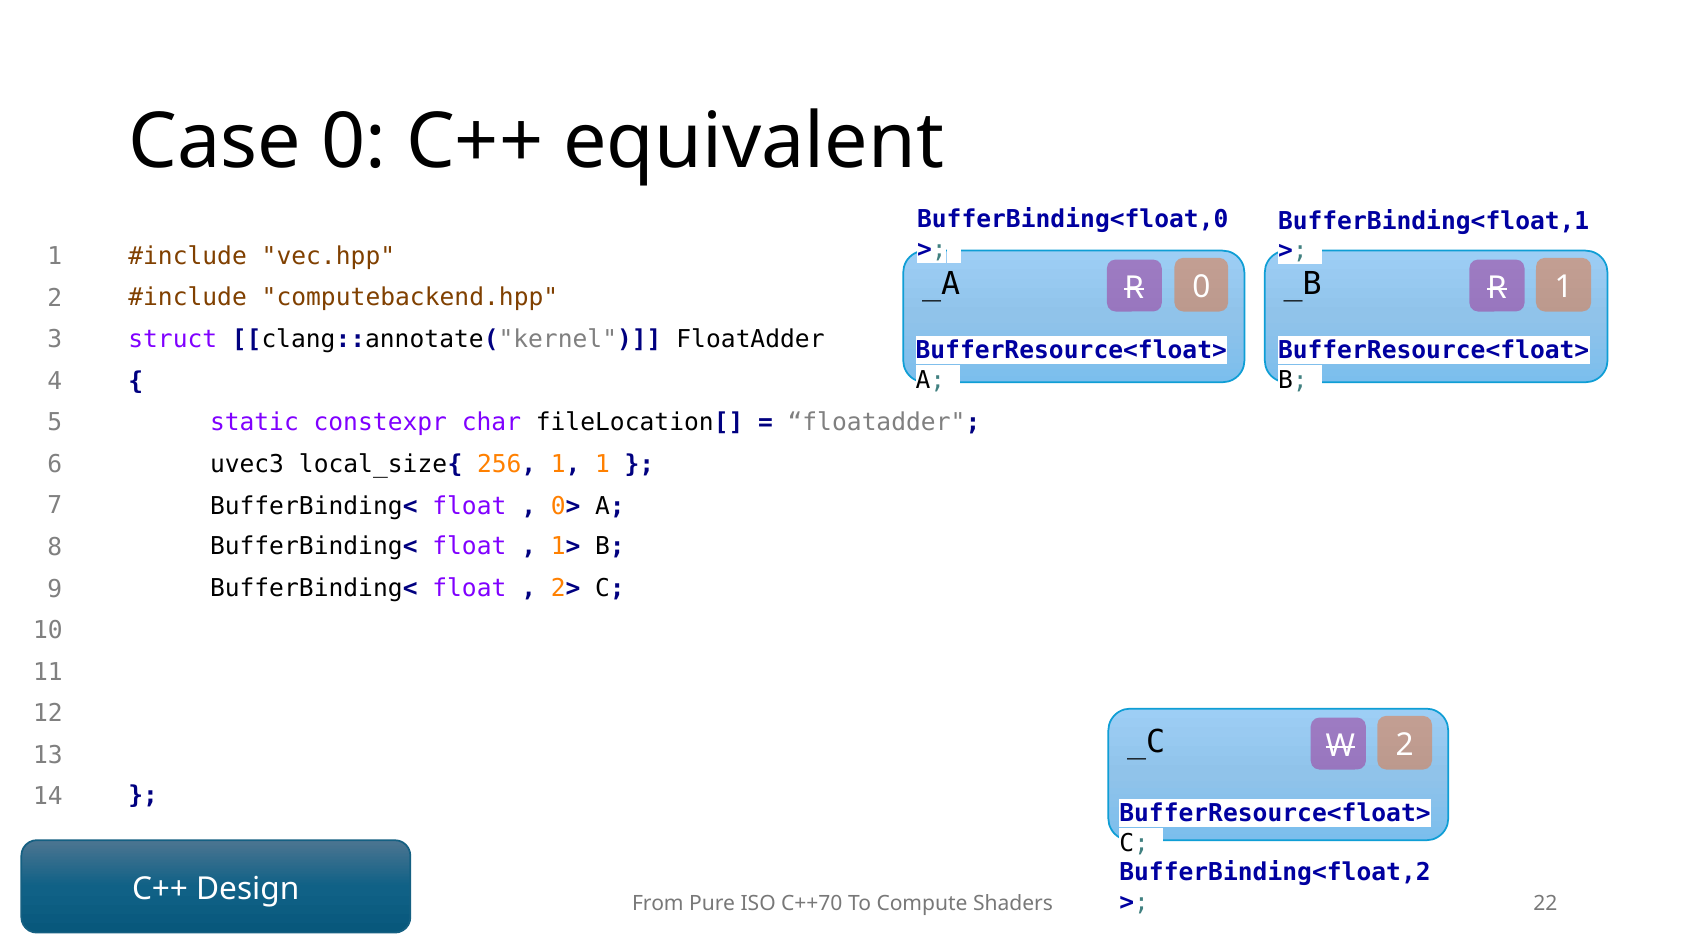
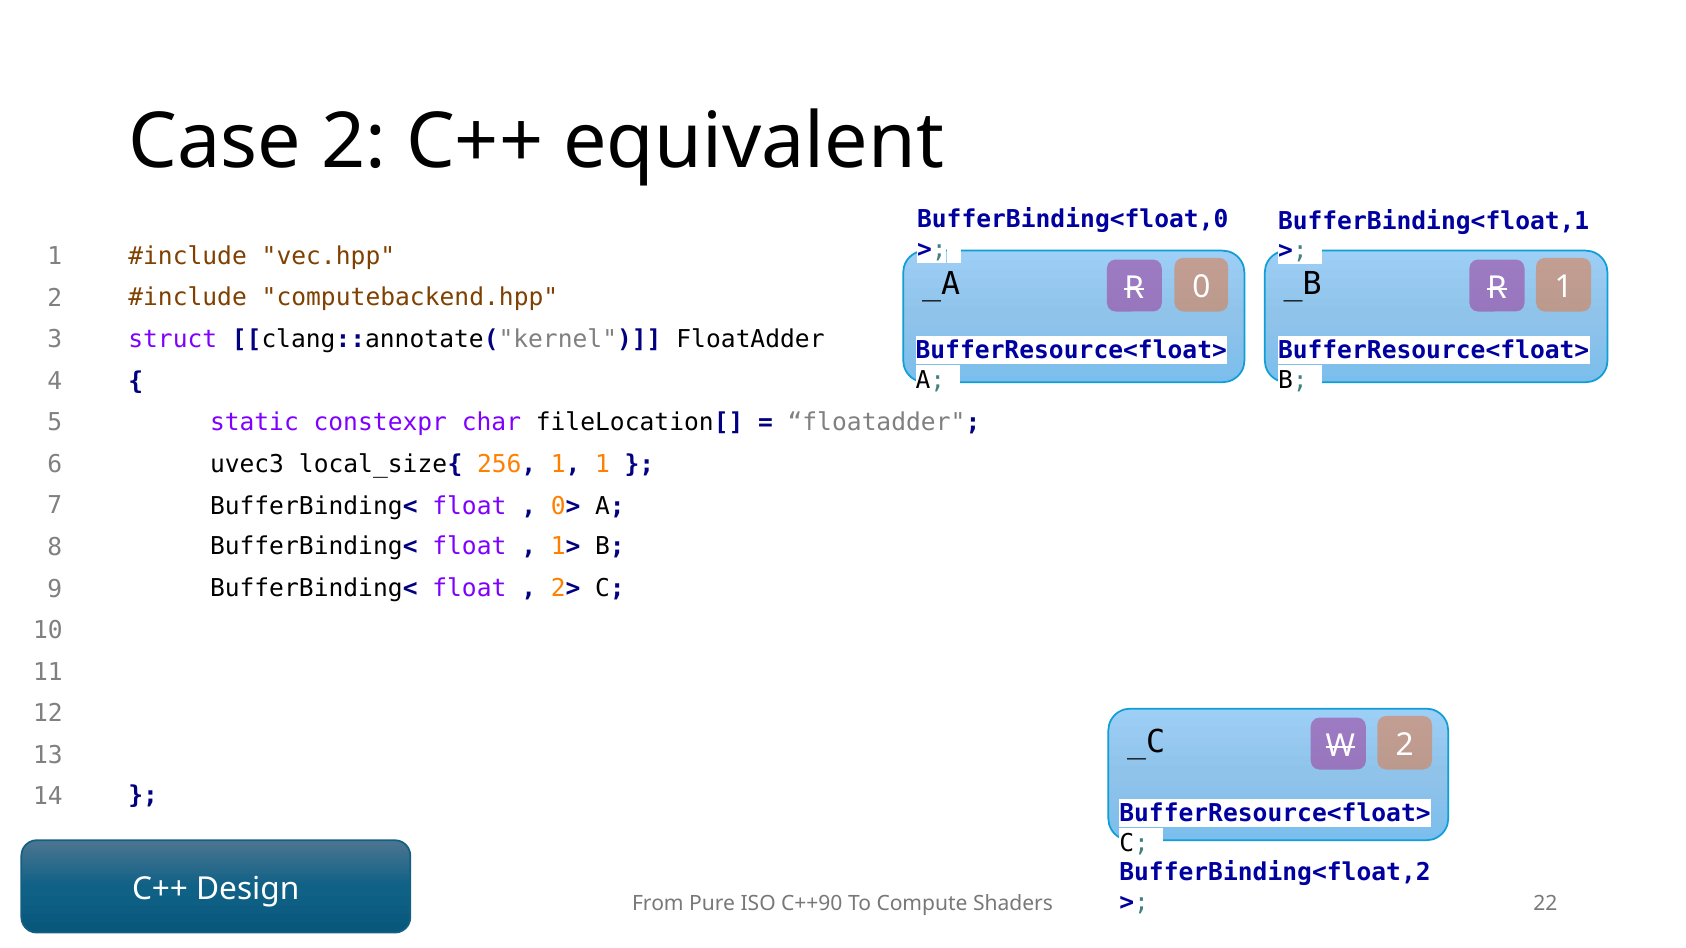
Case 0: 0 -> 2 (354, 142)
C++70: C++70 -> C++90 (812, 904)
